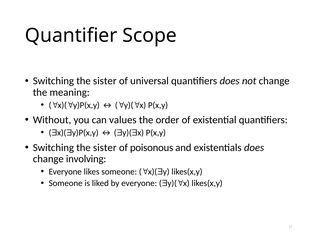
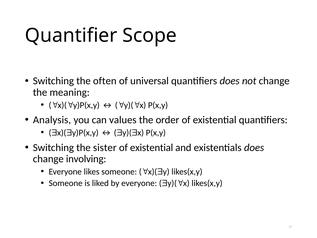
sister: sister -> often (105, 81)
Without: Without -> Analysis (52, 120)
poisonous: poisonous -> existential (152, 147)
